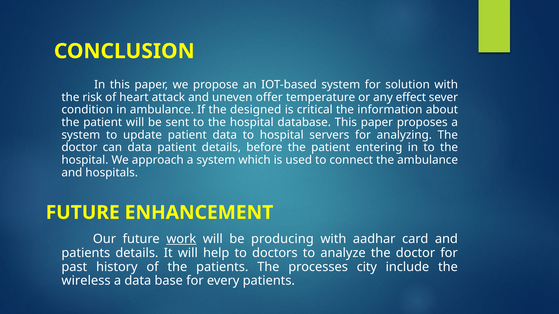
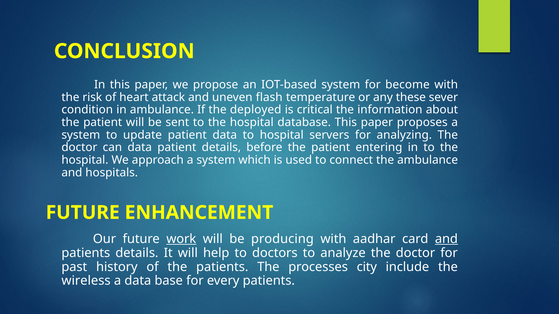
solution: solution -> become (407, 85)
offer: offer -> flash (269, 97)
effect: effect -> these (411, 97)
designed: designed -> deployed (256, 110)
and underline: none -> present (446, 239)
